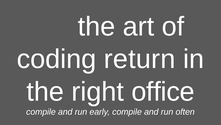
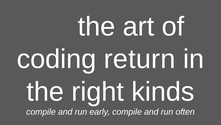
office: office -> kinds (163, 91)
